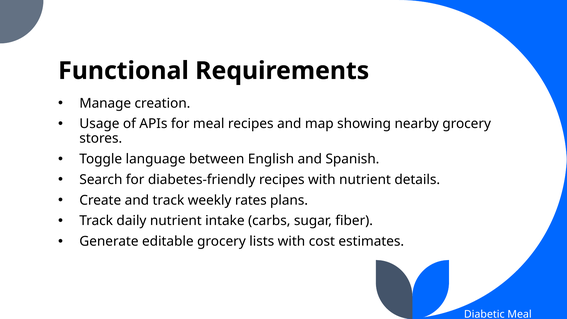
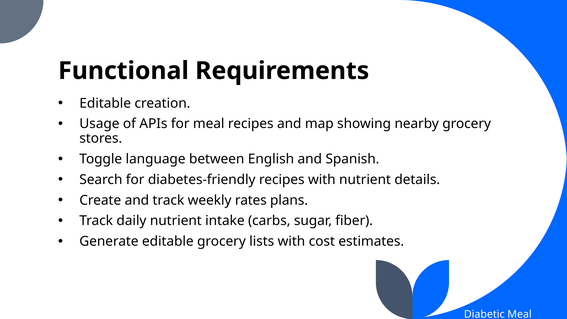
Manage: Manage -> Editable (105, 103)
